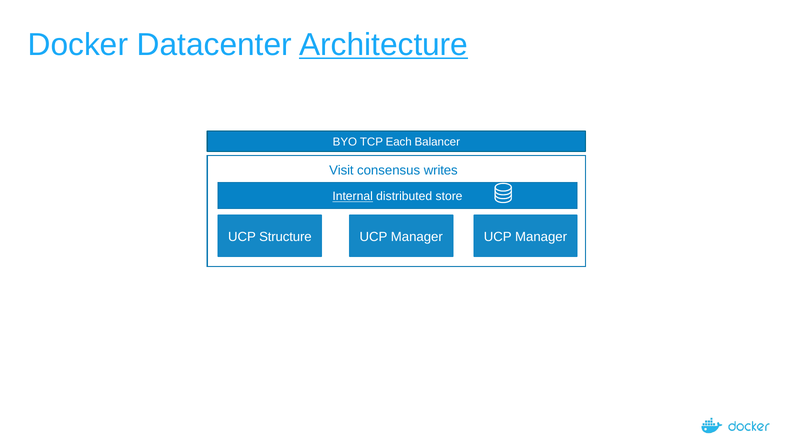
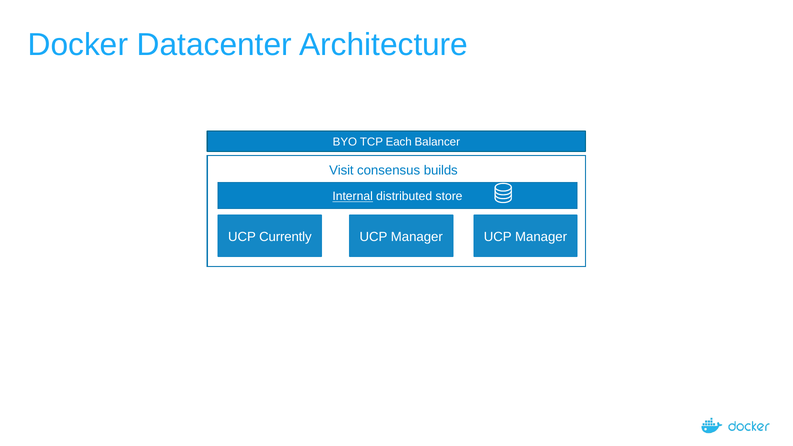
Architecture underline: present -> none (384, 45)
writes: writes -> builds (441, 170)
Structure: Structure -> Currently (285, 237)
